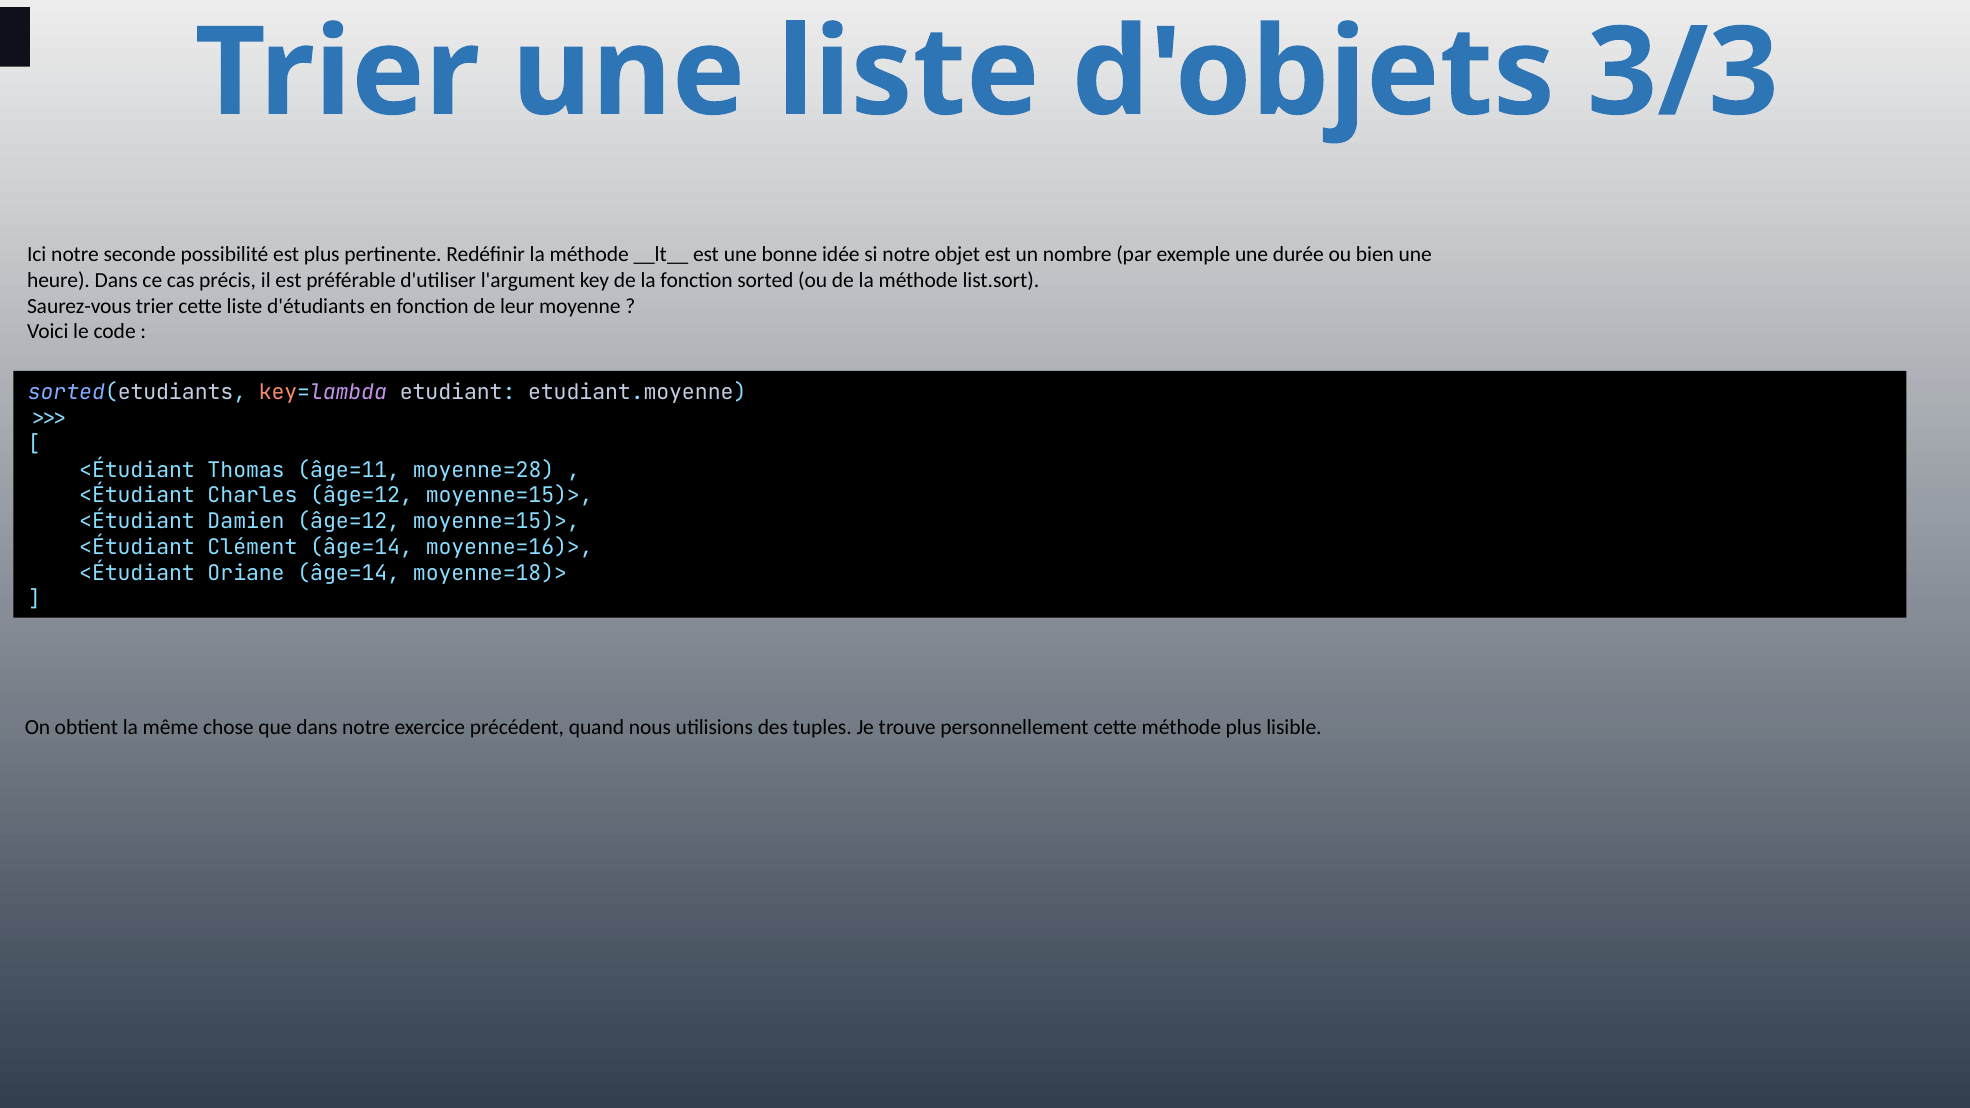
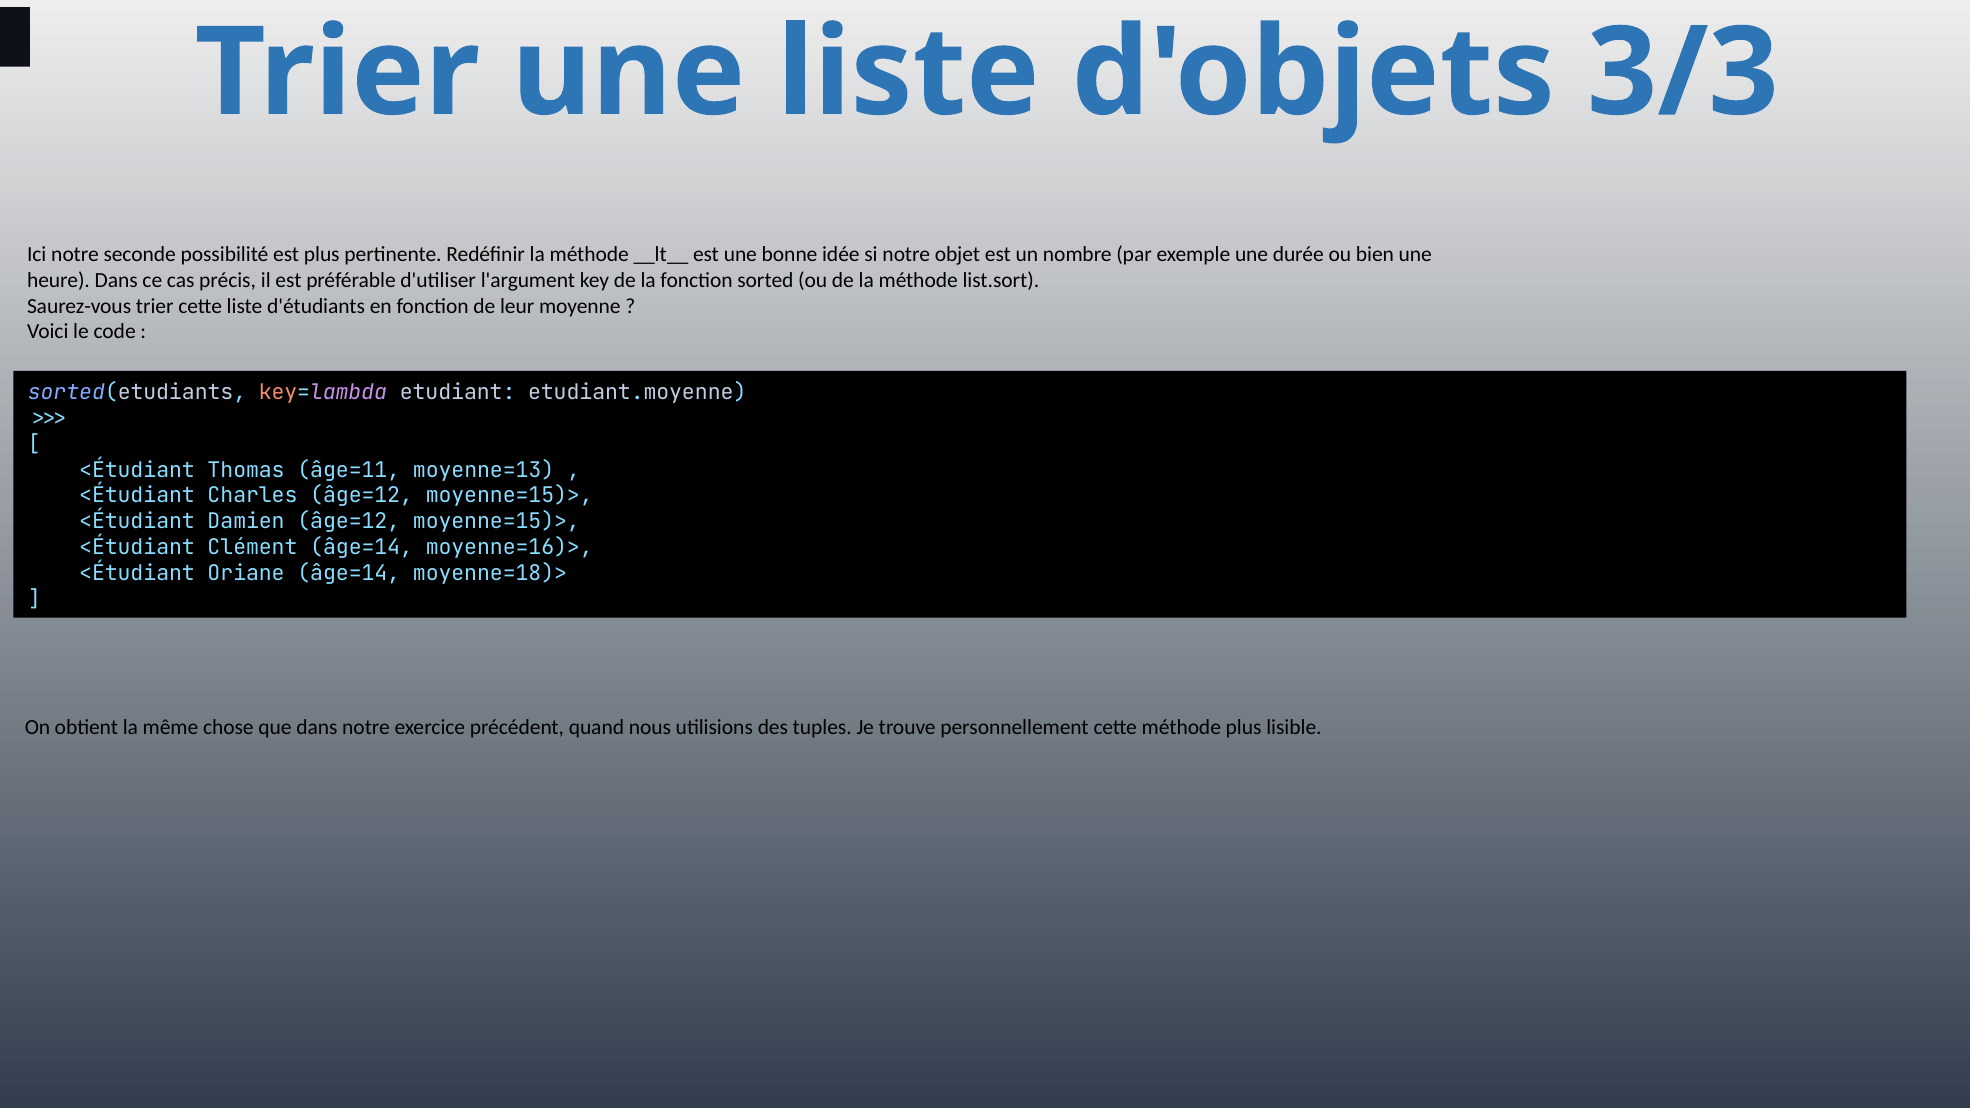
moyenne=28)>: moyenne=28)> -> moyenne=13)> (496, 470)
